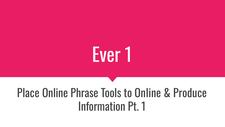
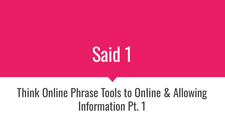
Ever: Ever -> Said (106, 56)
Place: Place -> Think (28, 93)
Produce: Produce -> Allowing (190, 93)
